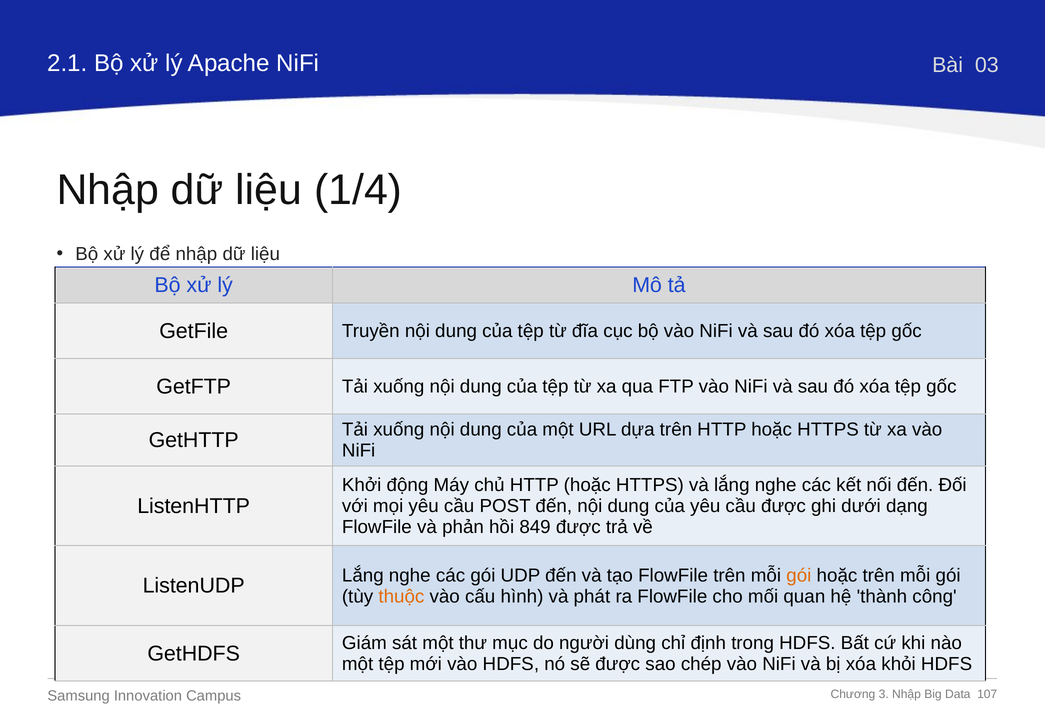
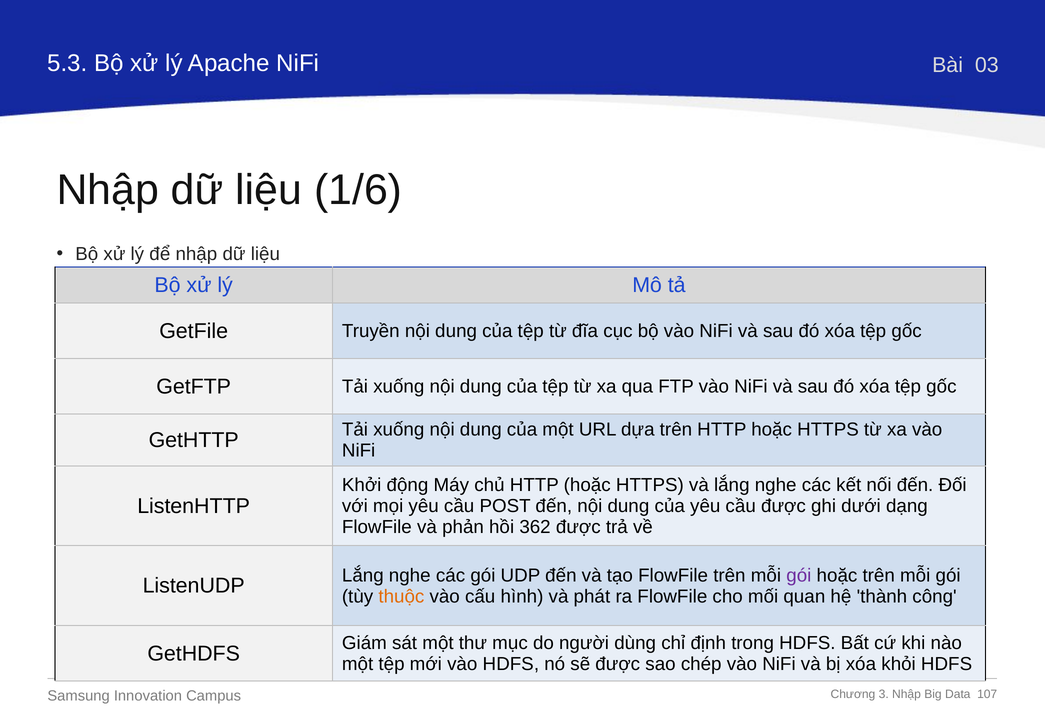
2.1: 2.1 -> 5.3 (67, 63)
1/4: 1/4 -> 1/6 (358, 190)
849: 849 -> 362 (535, 527)
gói colour: orange -> purple (799, 575)
